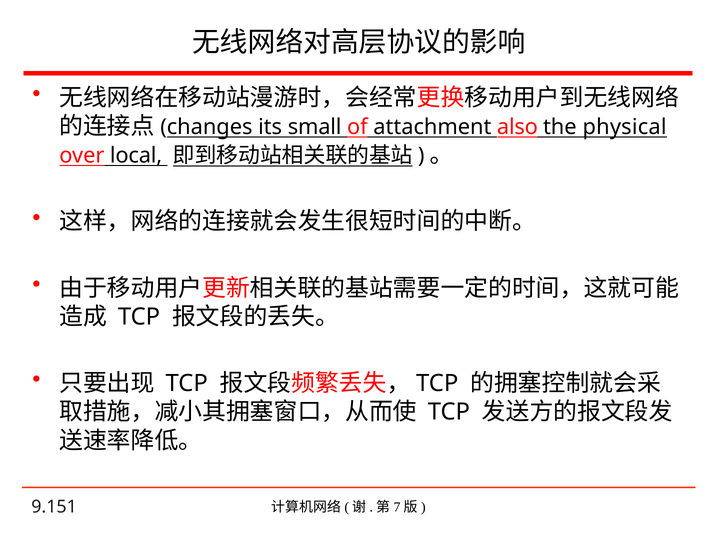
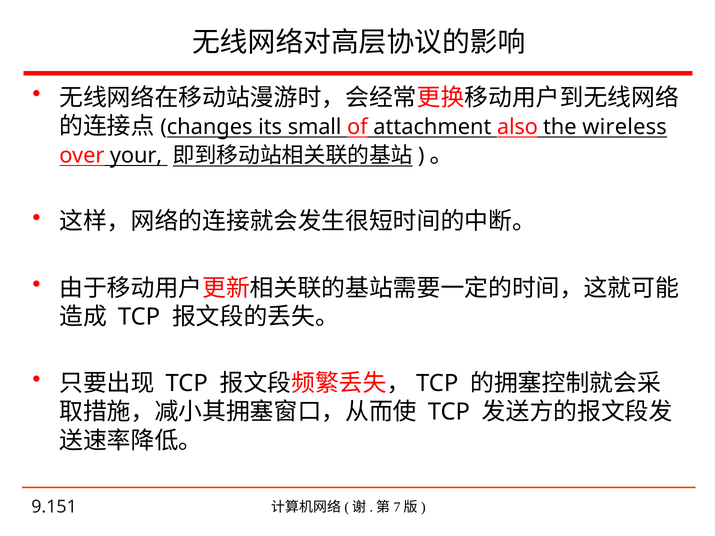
physical: physical -> wireless (625, 127)
local: local -> your (136, 156)
